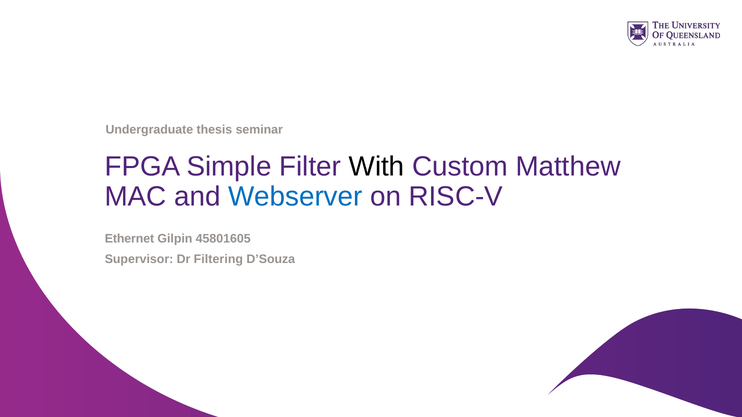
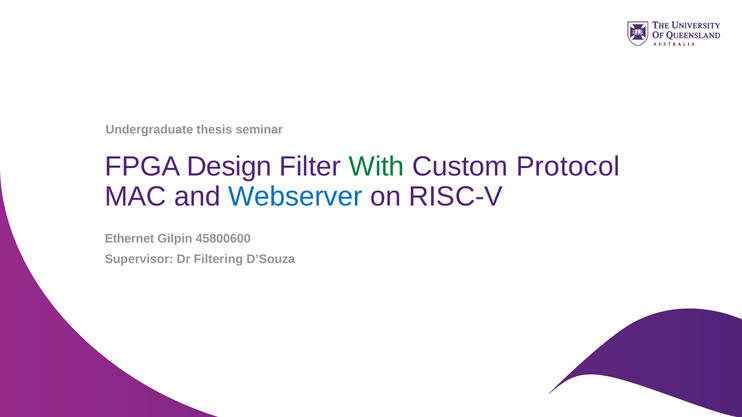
Simple: Simple -> Design (229, 167)
With colour: black -> green (377, 167)
Matthew: Matthew -> Protocol (568, 167)
45801605: 45801605 -> 45800600 (223, 239)
